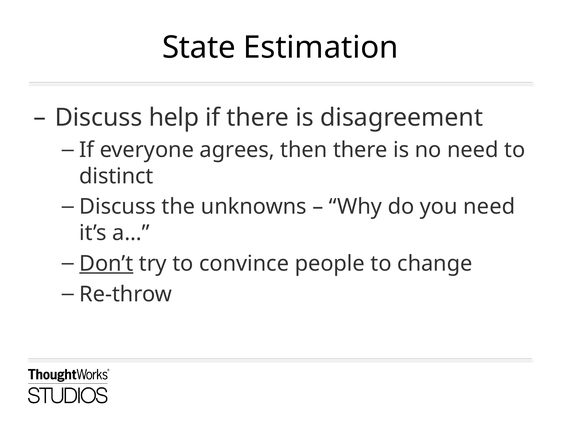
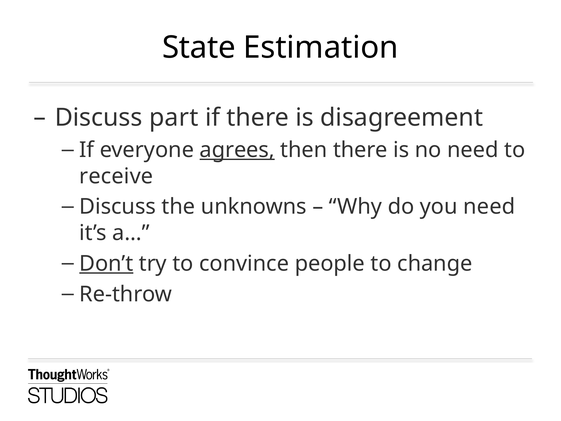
help: help -> part (174, 118)
agrees underline: none -> present (237, 150)
distinct: distinct -> receive (116, 176)
